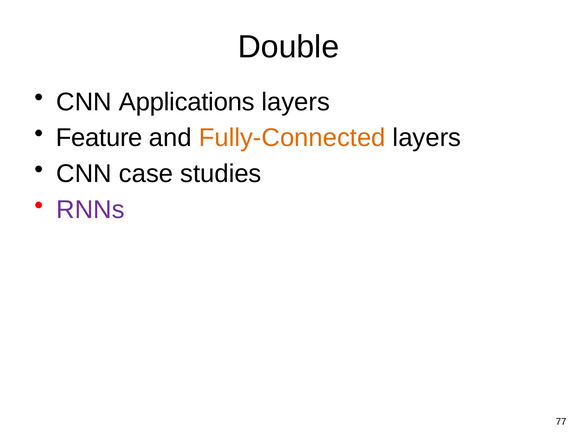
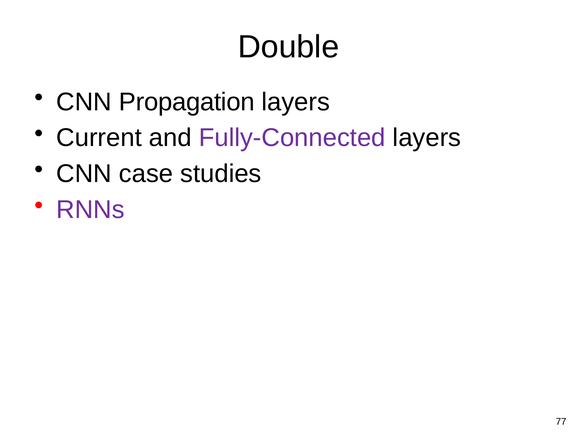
Applications: Applications -> Propagation (187, 102)
Feature: Feature -> Current (99, 138)
Fully-Connected colour: orange -> purple (292, 138)
